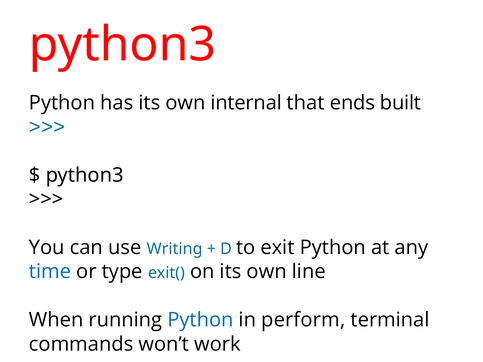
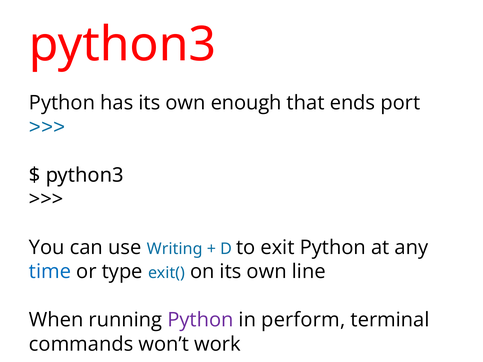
internal: internal -> enough (246, 103)
built: built -> port (400, 103)
Python colour: blue -> purple (200, 320)
